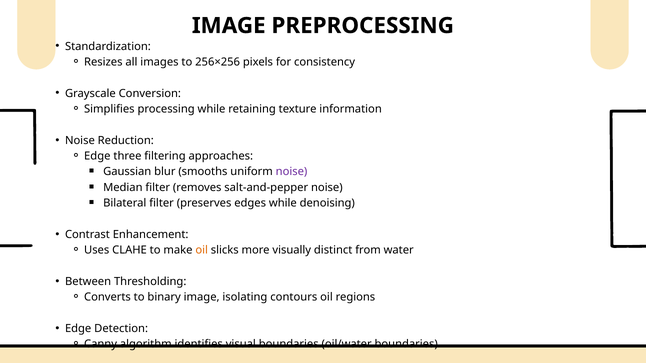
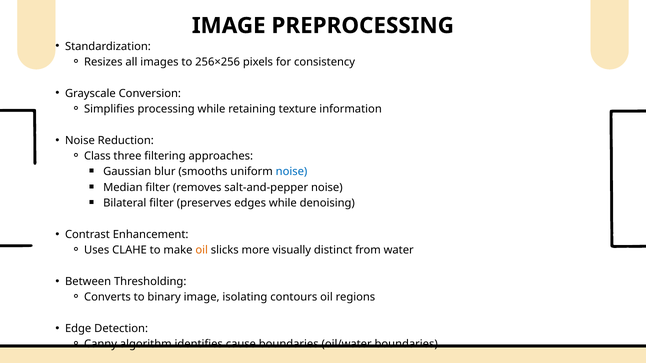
Edge: Edge -> Class (97, 156)
noise colour: purple -> blue (292, 172)
visual: visual -> cause (241, 345)
